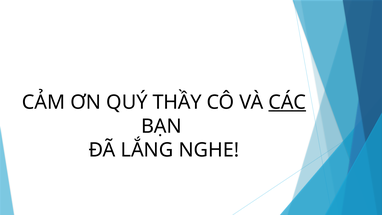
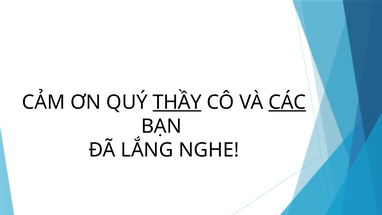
THẦY underline: none -> present (177, 102)
